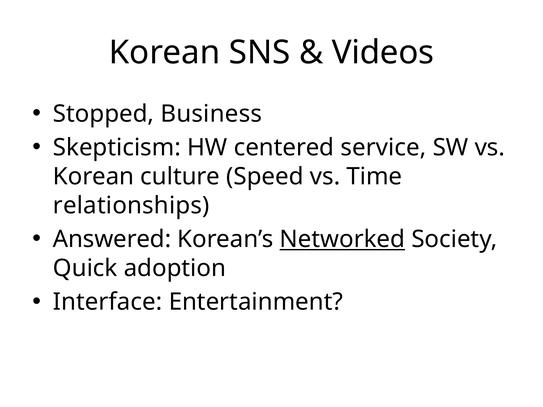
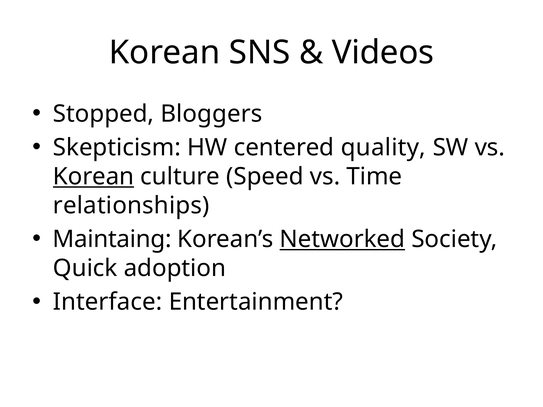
Business: Business -> Bloggers (211, 114)
service: service -> quality (383, 148)
Korean underline: none -> present (94, 177)
Answered: Answered -> Maintaing (112, 239)
